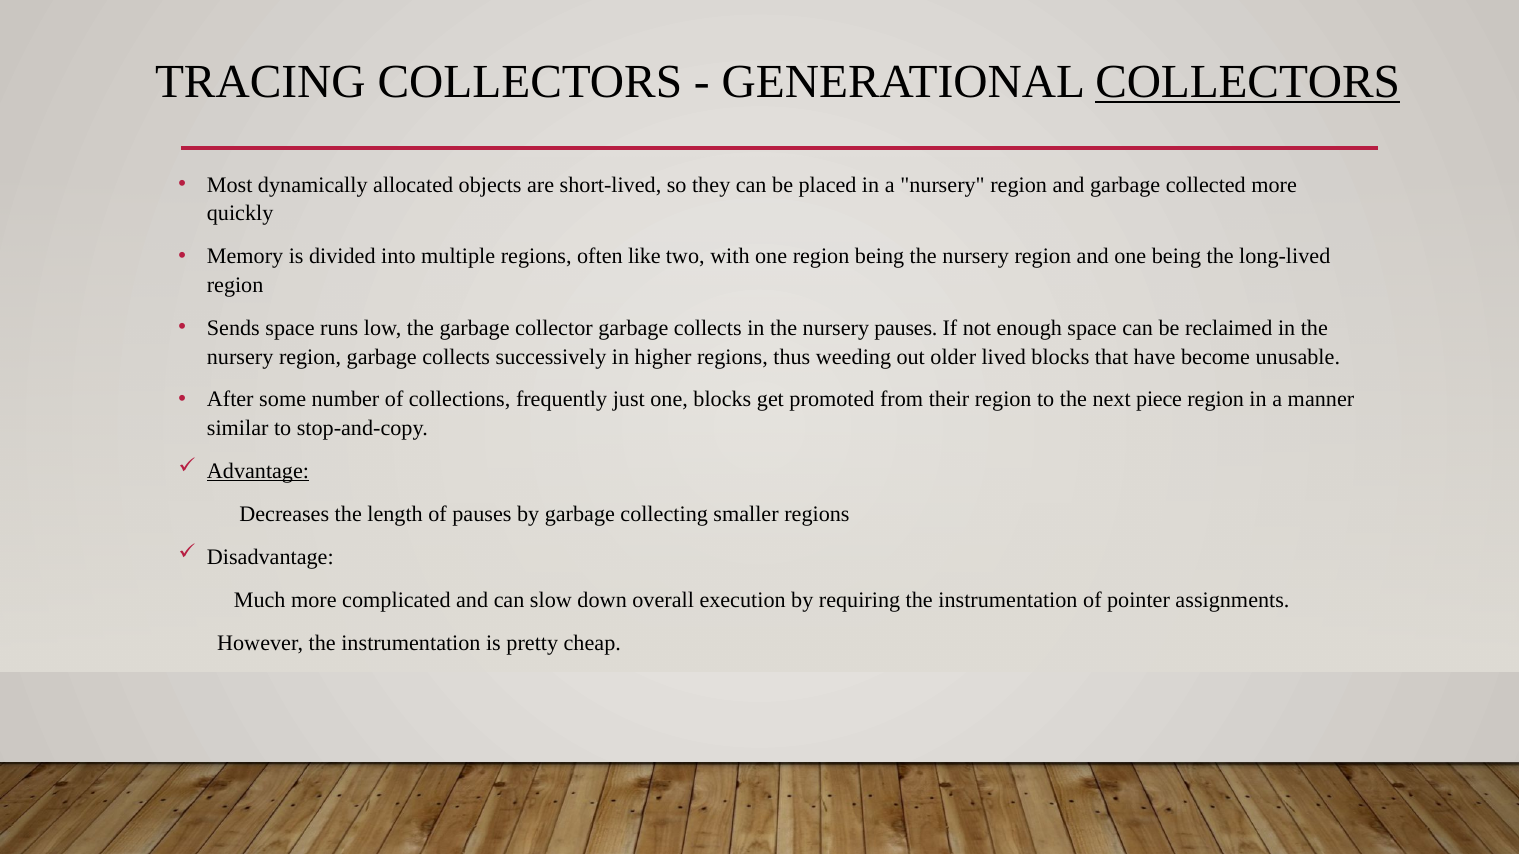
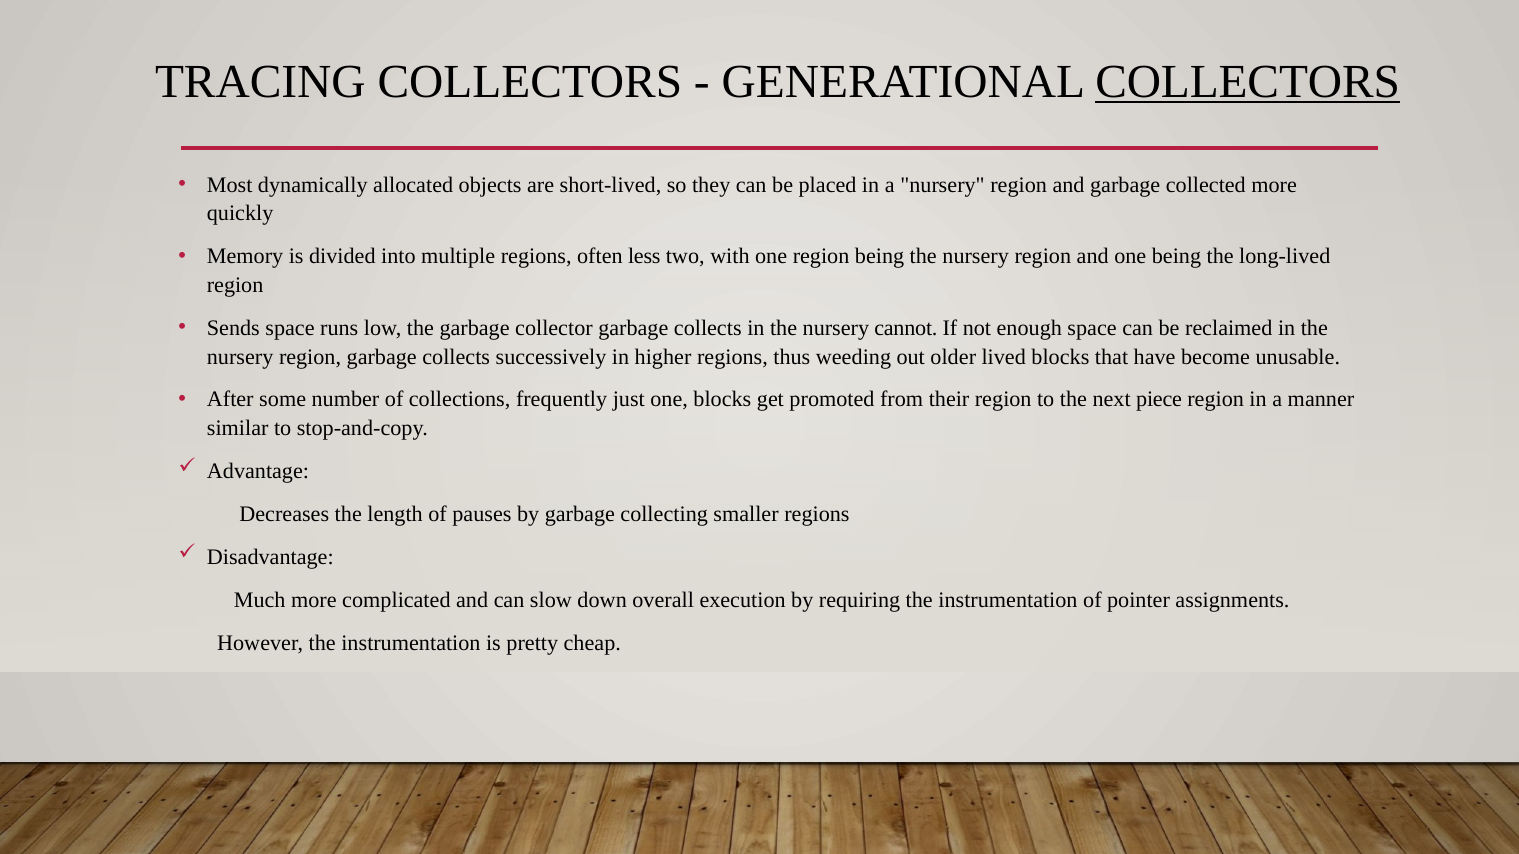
like: like -> less (644, 257)
nursery pauses: pauses -> cannot (906, 328)
Advantage underline: present -> none (258, 471)
